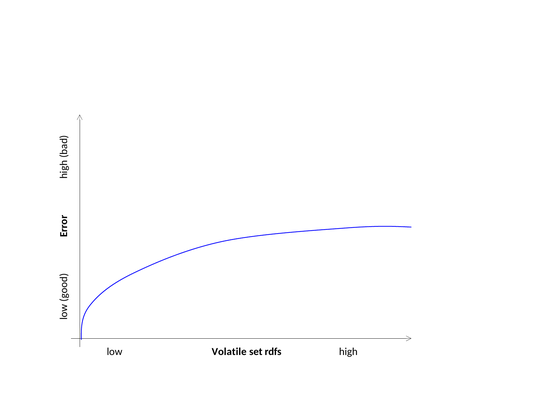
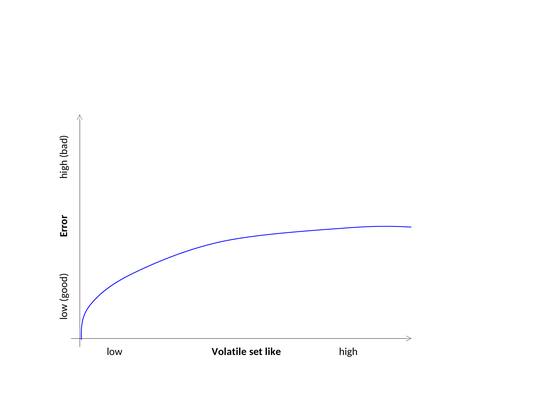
rdfs: rdfs -> like (273, 352)
